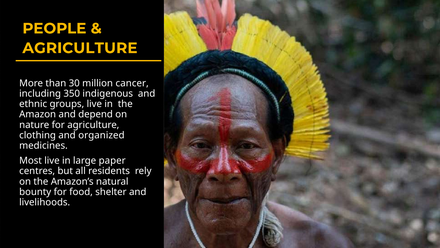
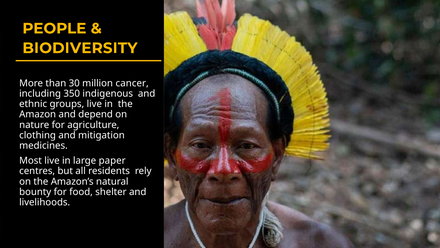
AGRICULTURE: AGRICULTURE -> BIODIVERSITY (80, 48)
organized: organized -> mitigation (101, 135)
